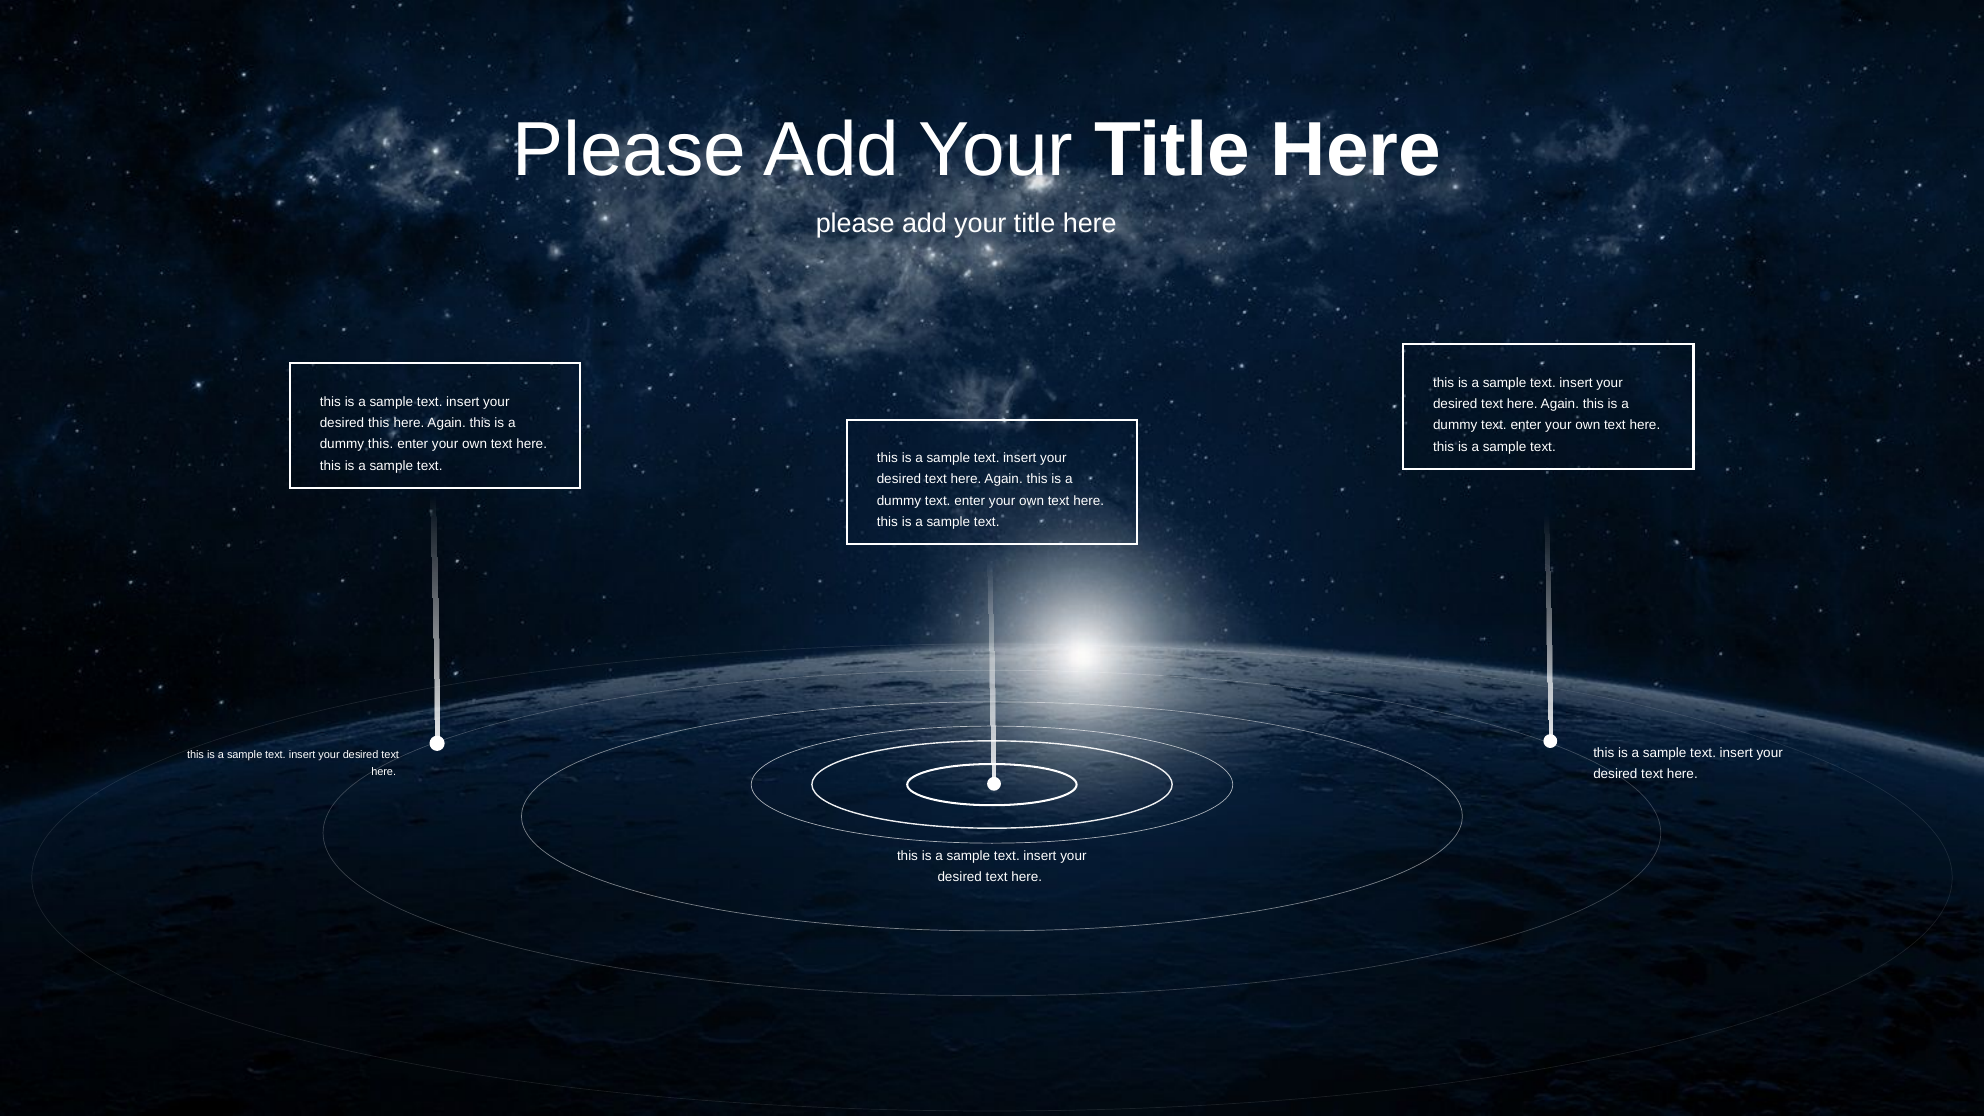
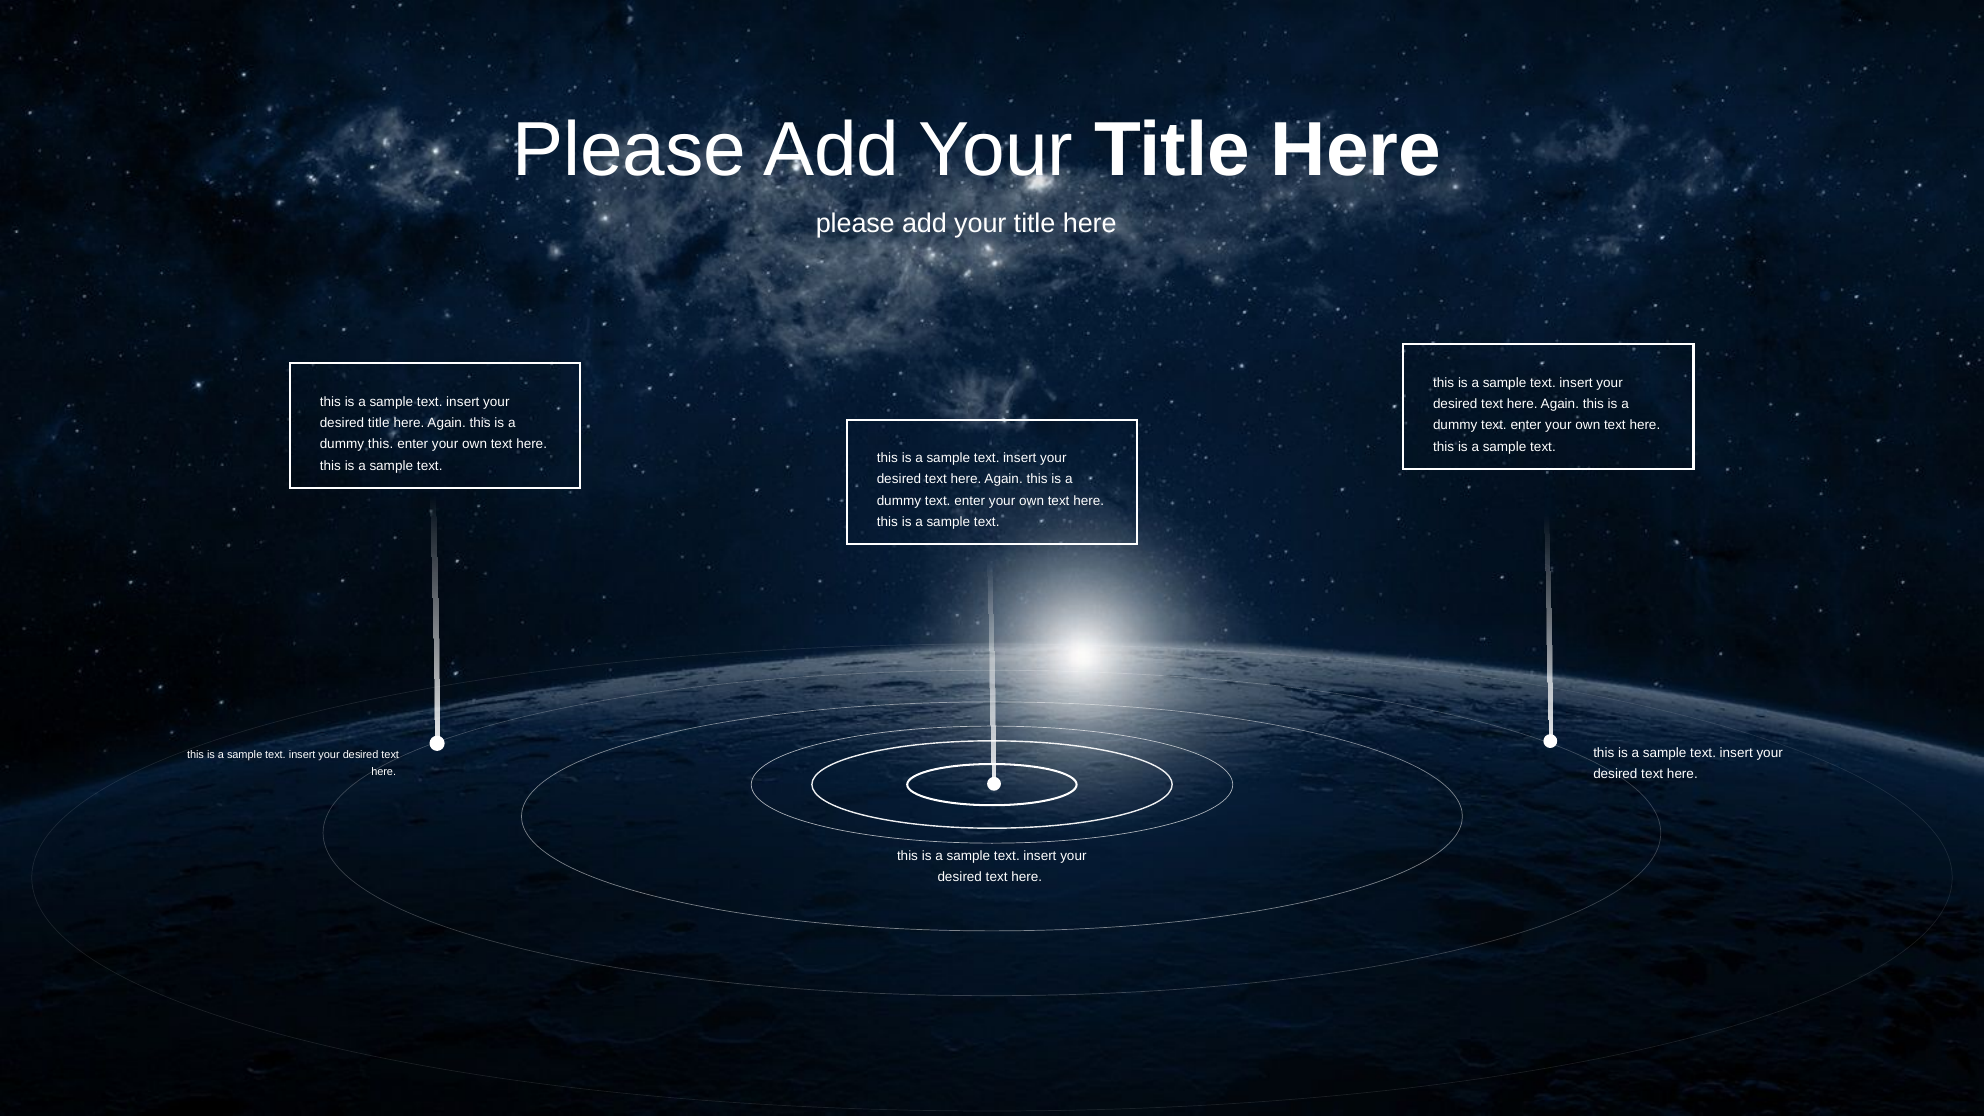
desired this: this -> title (379, 423)
